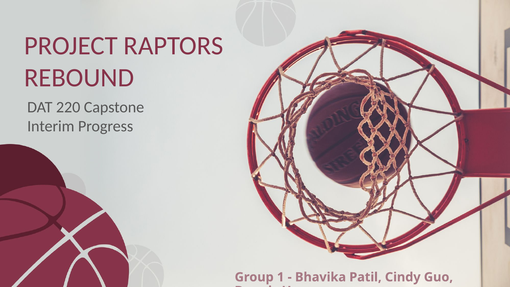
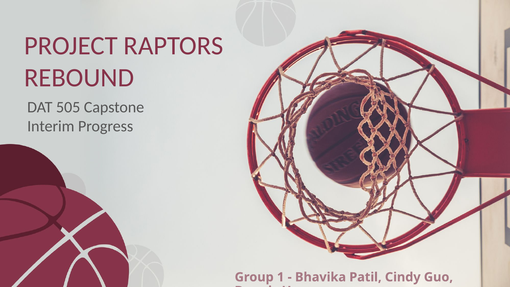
220: 220 -> 505 (68, 107)
